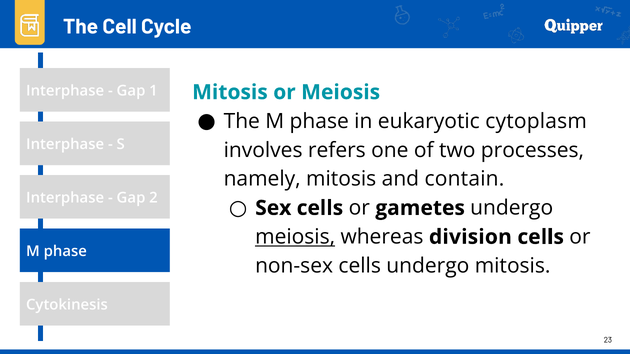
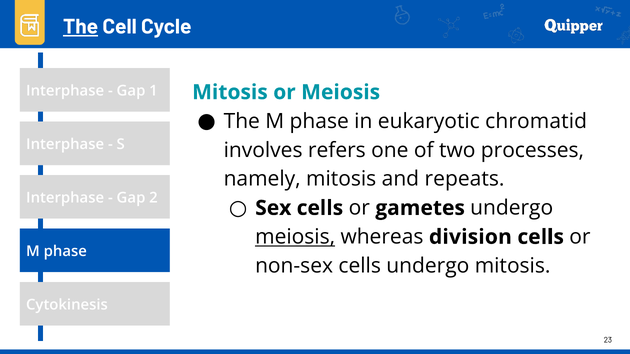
The underline: none -> present (81, 27)
cytoplasm: cytoplasm -> chromatid (536, 121)
contain: contain -> repeats (465, 179)
